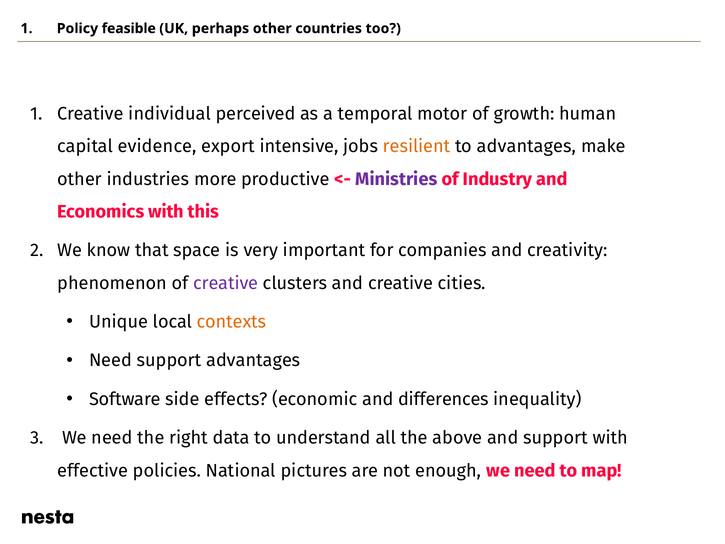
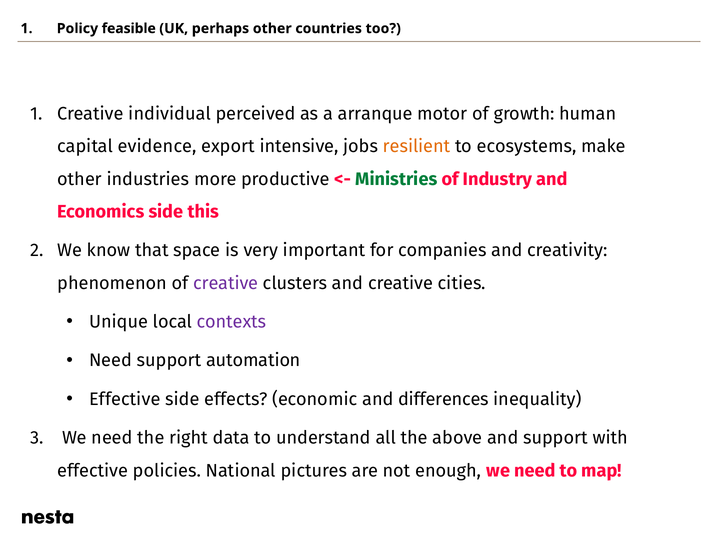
temporal: temporal -> arranque (375, 114)
to advantages: advantages -> ecosystems (527, 146)
Ministries colour: purple -> green (396, 179)
Economics with: with -> side (166, 212)
contexts colour: orange -> purple (232, 322)
support advantages: advantages -> automation (253, 360)
Software: Software -> Effective (125, 399)
